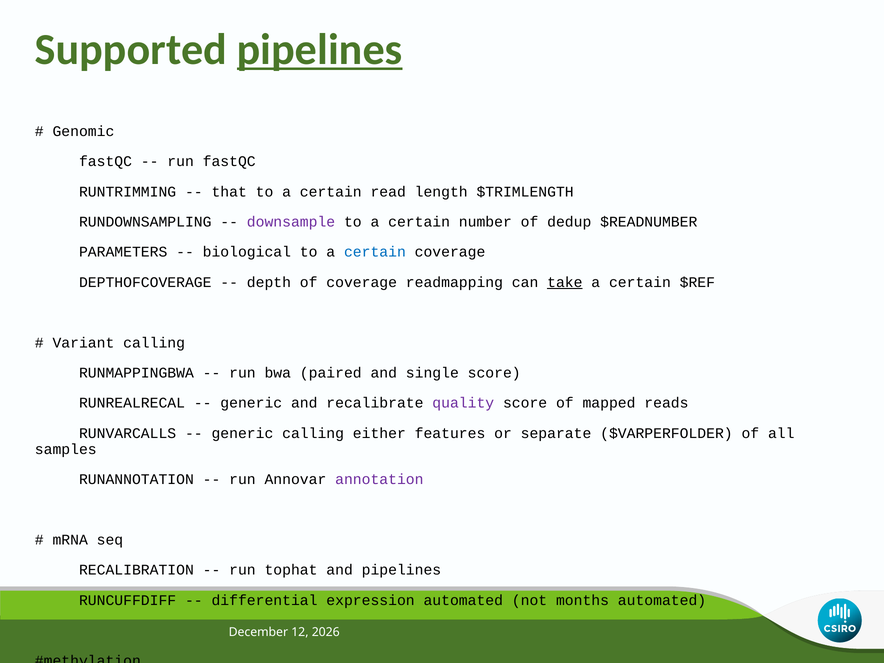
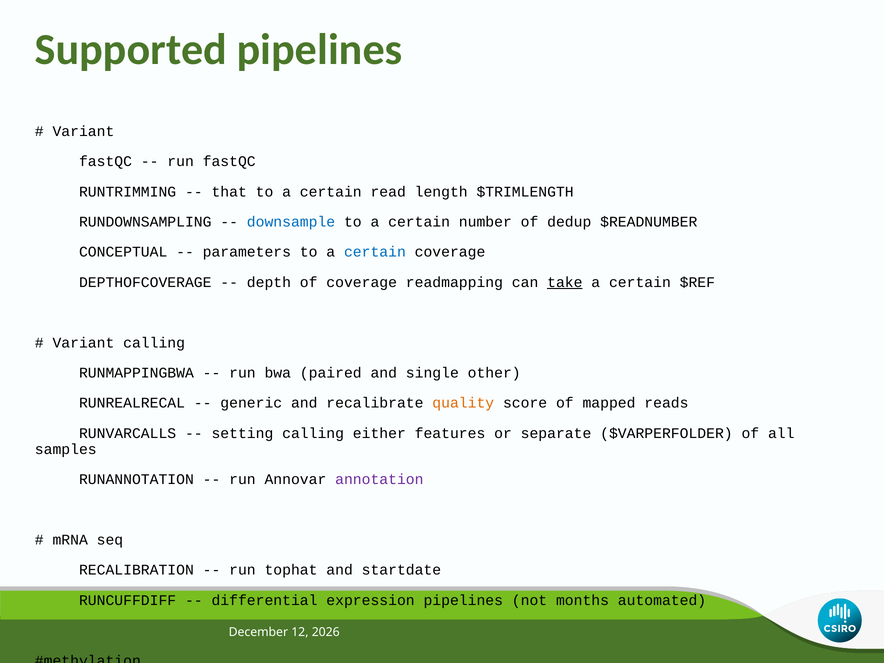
pipelines underline: present -> none (320, 50)
Genomic: Genomic -> Variant (83, 131)
downsample colour: purple -> blue (291, 222)
PARAMETERS: PARAMETERS -> CONCEPTUAL (123, 252)
biological: biological -> parameters (247, 252)
single score: score -> other (494, 373)
quality colour: purple -> orange (463, 403)
generic: generic -> setting (242, 433)
and pipelines: pipelines -> startdate (401, 570)
expression automated: automated -> pipelines (463, 600)
